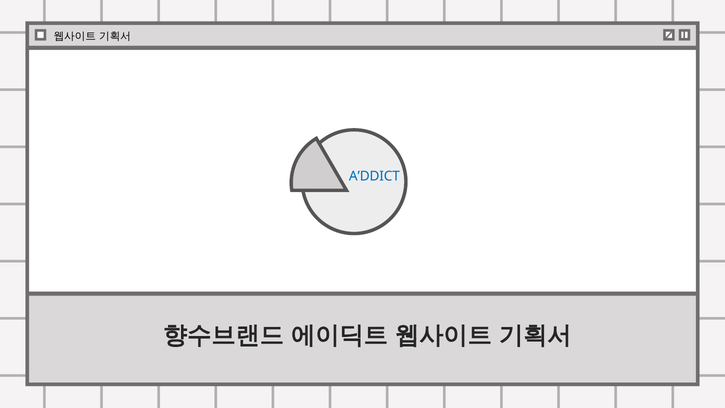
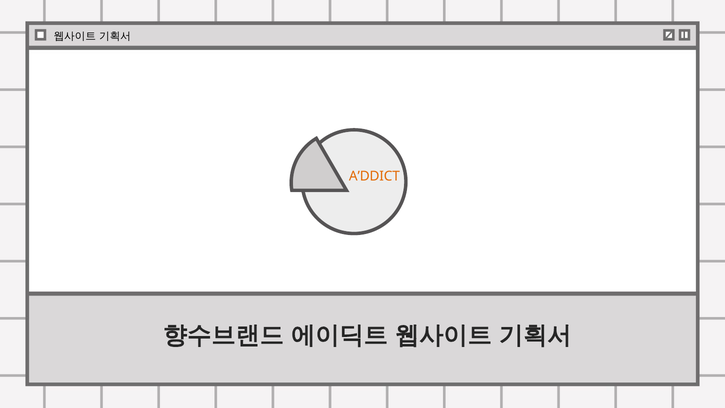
A’DDICT colour: blue -> orange (374, 176)
